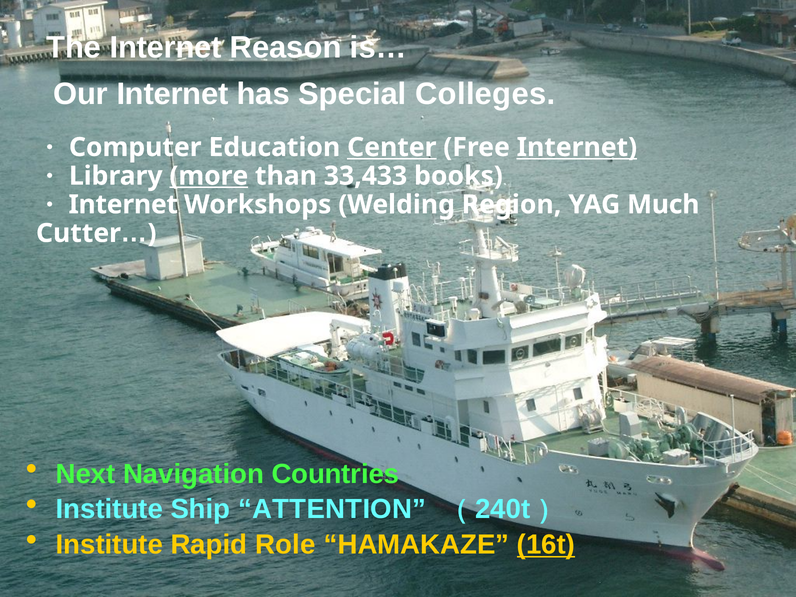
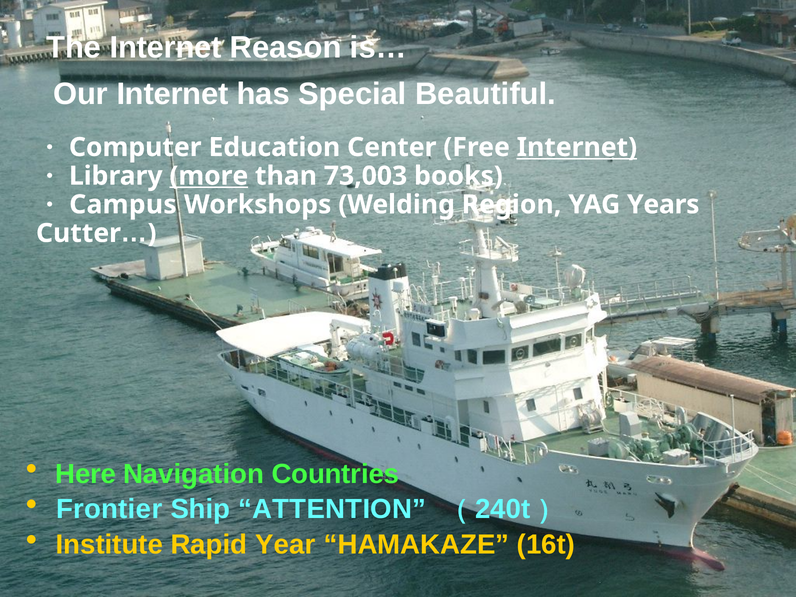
Colleges: Colleges -> Beautiful (485, 94)
Center underline: present -> none (392, 147)
33,433: 33,433 -> 73,003 (366, 176)
Internet: Internet -> Campus (123, 205)
Much: Much -> Years (663, 205)
Next: Next -> Here (86, 474)
Institute: Institute -> Frontier (109, 509)
Role: Role -> Year (285, 545)
16t underline: present -> none (546, 545)
